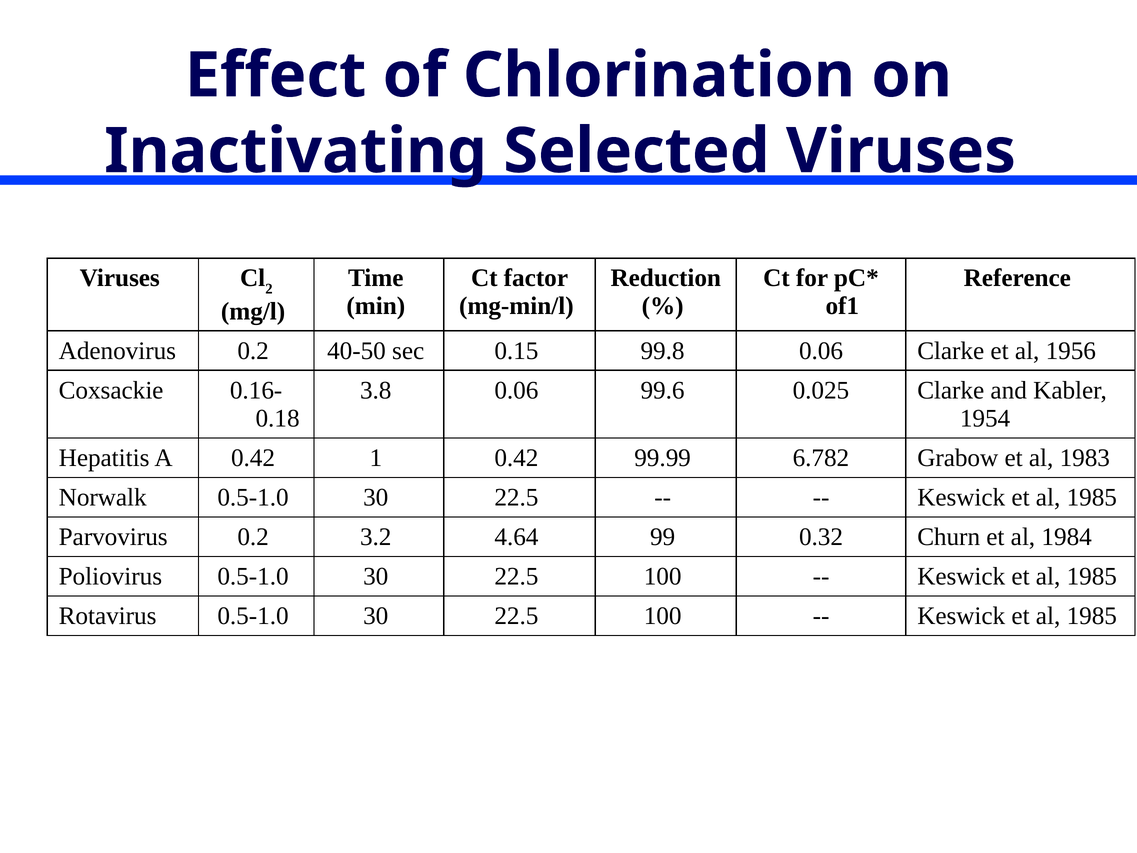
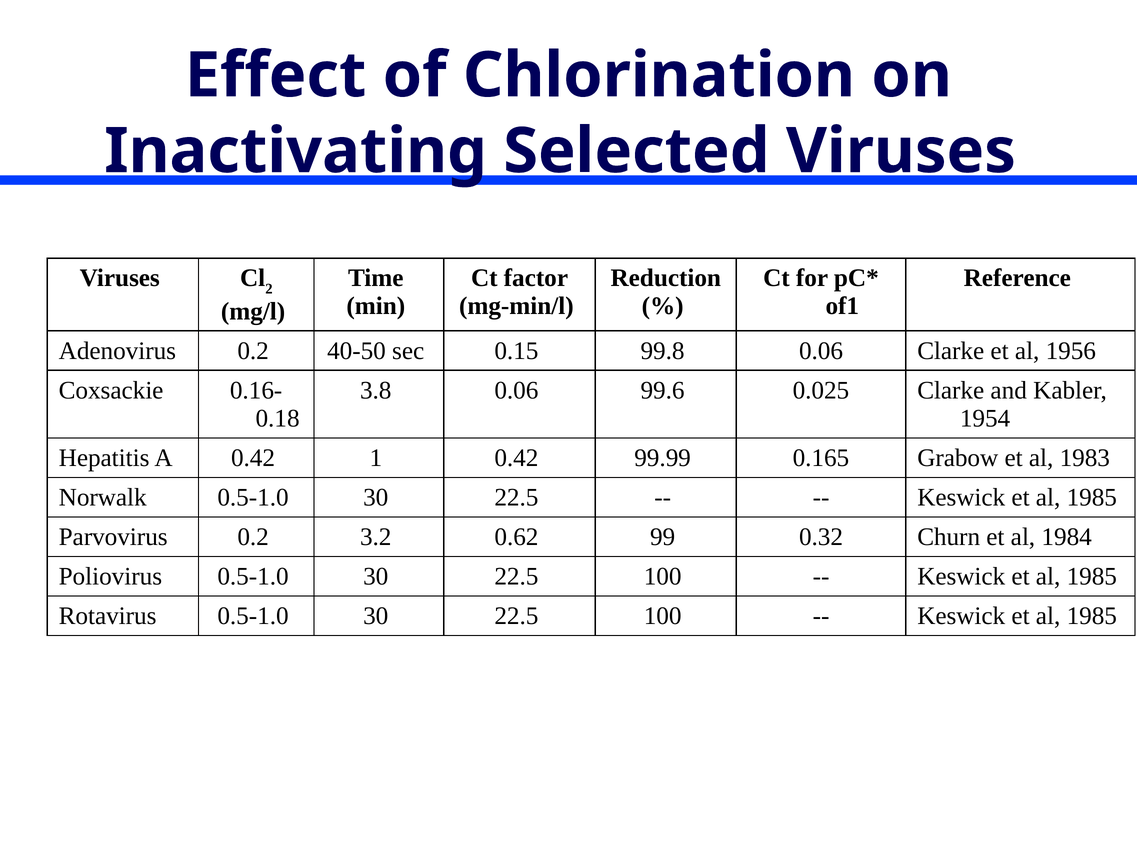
6.782: 6.782 -> 0.165 (821, 458)
4.64: 4.64 -> 0.62 (516, 537)
